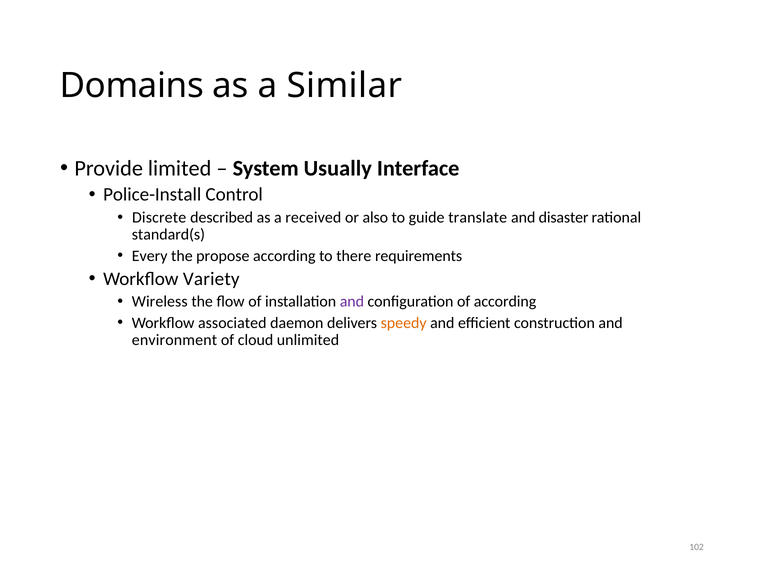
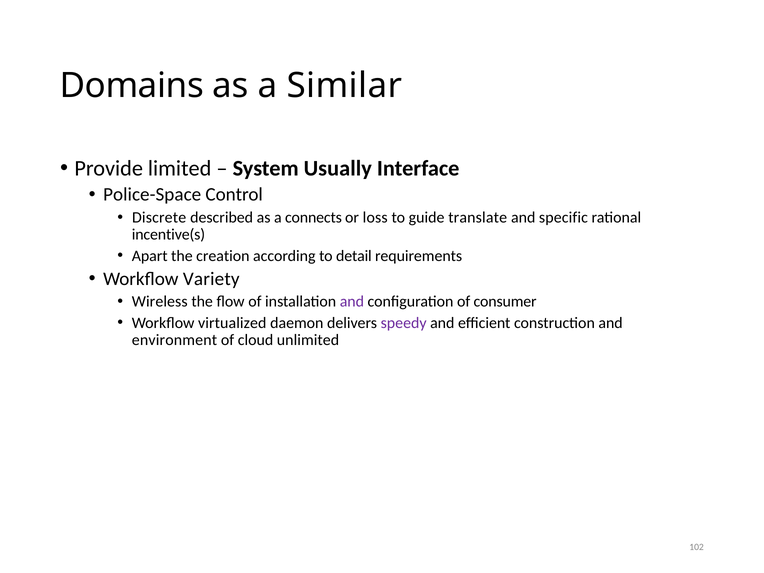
Police-Install: Police-Install -> Police-Space (152, 195)
received: received -> connects (313, 217)
also: also -> loss (375, 217)
disaster: disaster -> specific (563, 217)
standard(s: standard(s -> incentive(s (168, 235)
Every: Every -> Apart (150, 256)
propose: propose -> creation (223, 256)
there: there -> detail (354, 256)
of according: according -> consumer (505, 302)
associated: associated -> virtualized (232, 323)
speedy colour: orange -> purple (404, 323)
